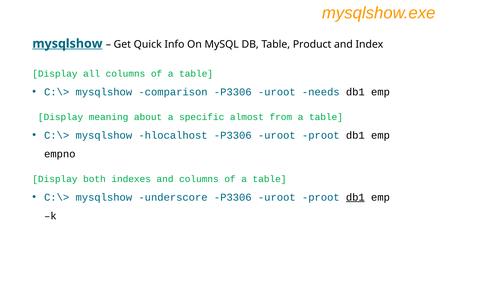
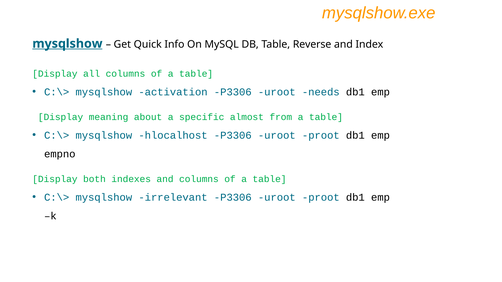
Product: Product -> Reverse (312, 44)
comparison: comparison -> activation (173, 92)
underscore: underscore -> irrelevant (173, 198)
db1 underline: present -> none (355, 198)
